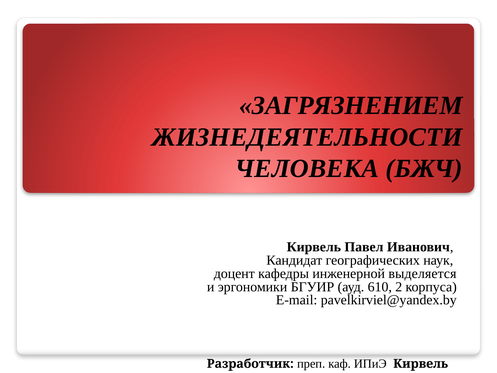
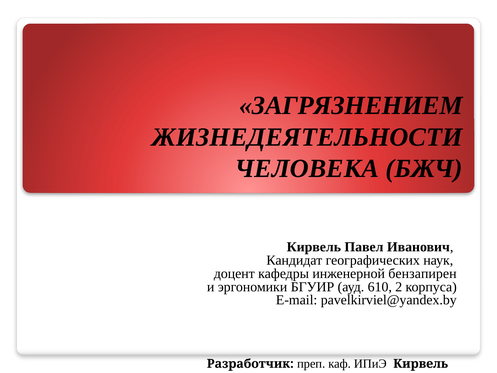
выделяется: выделяется -> бензапирен (422, 273)
